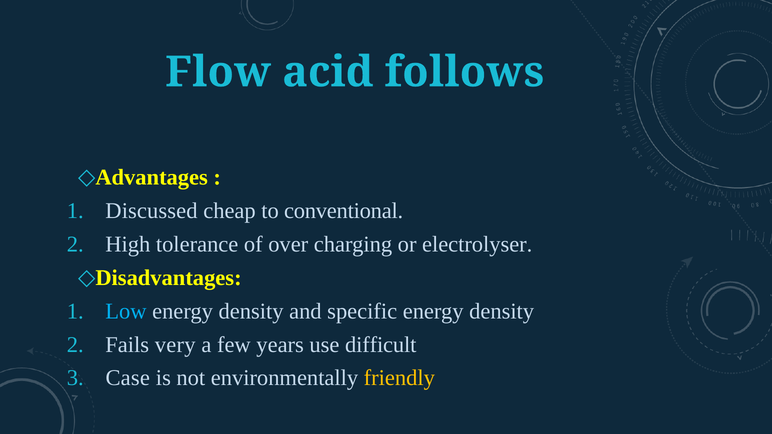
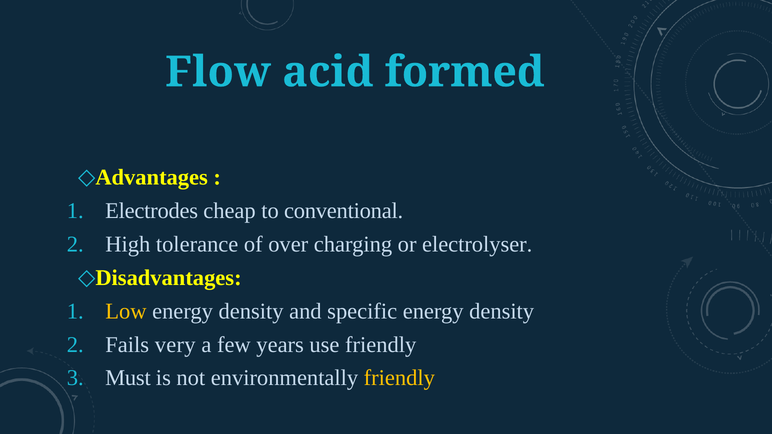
follows: follows -> formed (465, 72)
Discussed: Discussed -> Electrodes (152, 211)
Low colour: light blue -> yellow (126, 311)
use difficult: difficult -> friendly (381, 345)
Case: Case -> Must (128, 378)
